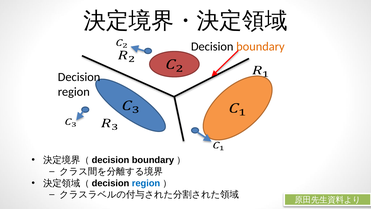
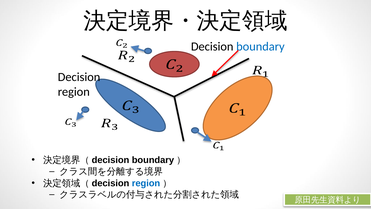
boundary colour: orange -> blue (260, 46)
